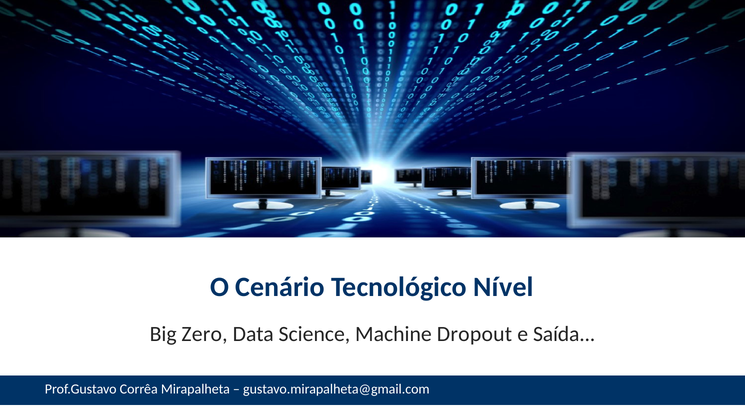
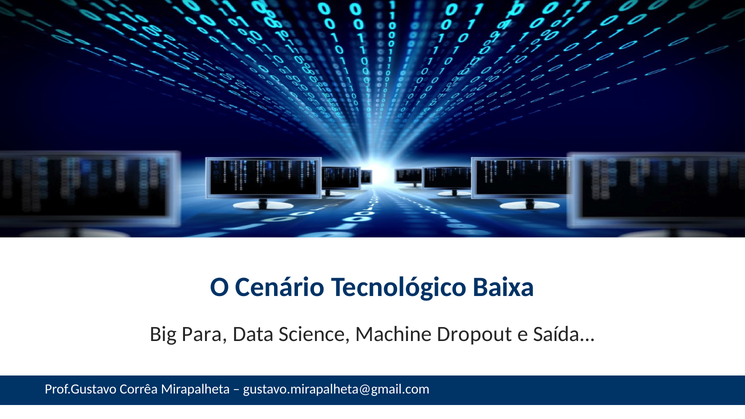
Nível: Nível -> Baixa (504, 287)
Zero: Zero -> Para (205, 334)
